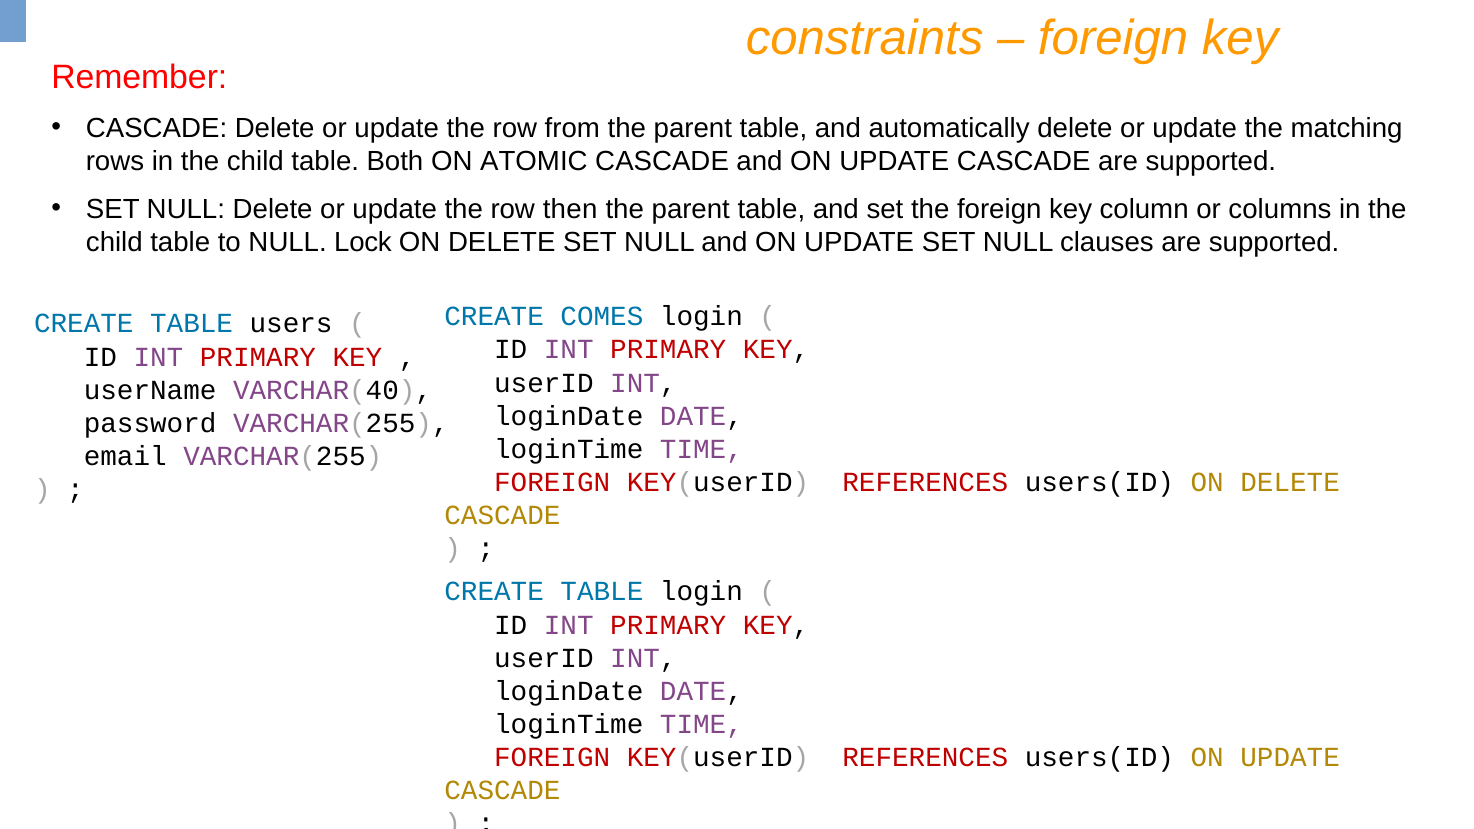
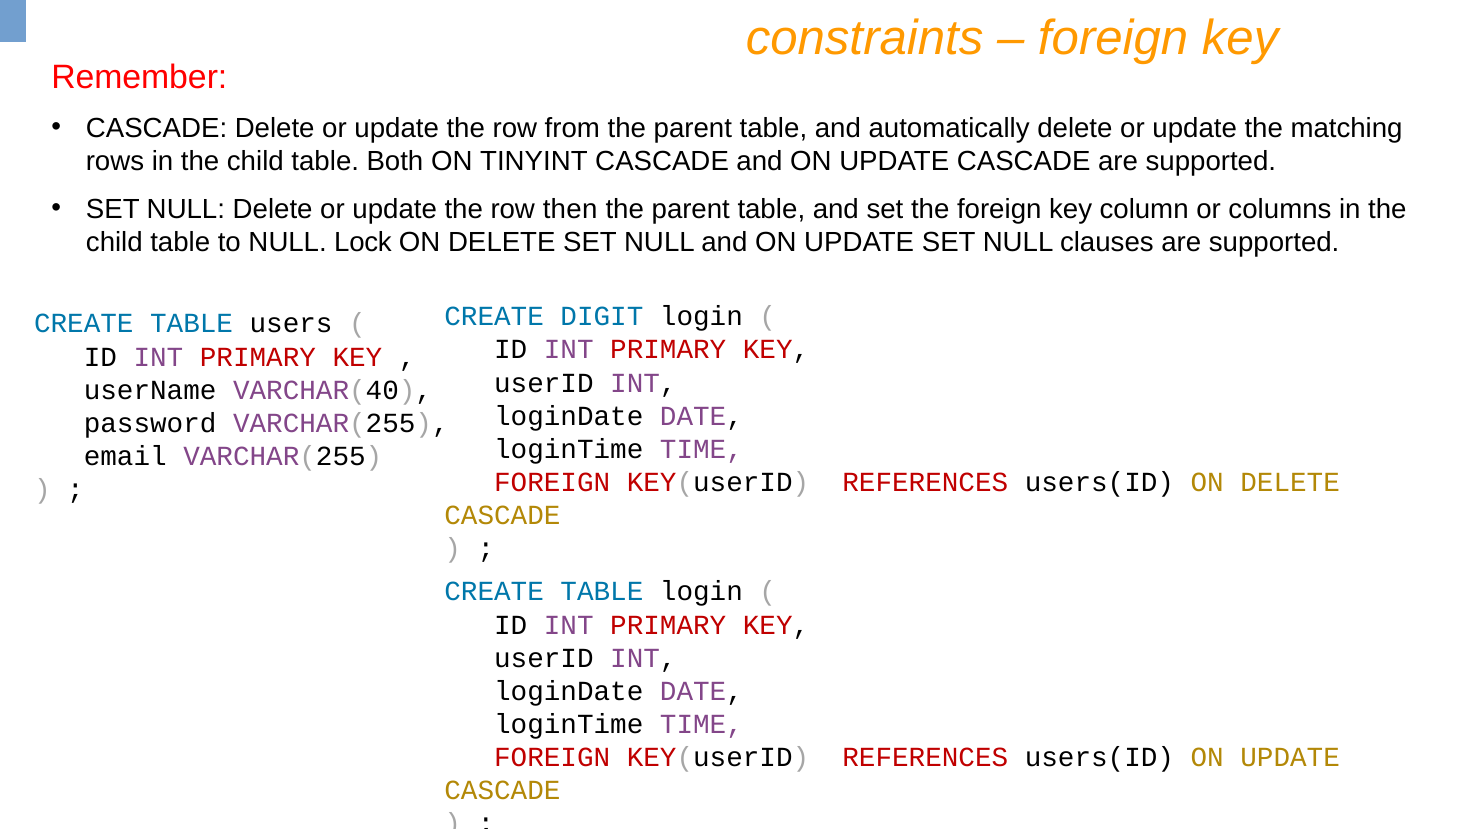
ATOMIC: ATOMIC -> TINYINT (534, 161)
COMES: COMES -> DIGIT (602, 317)
